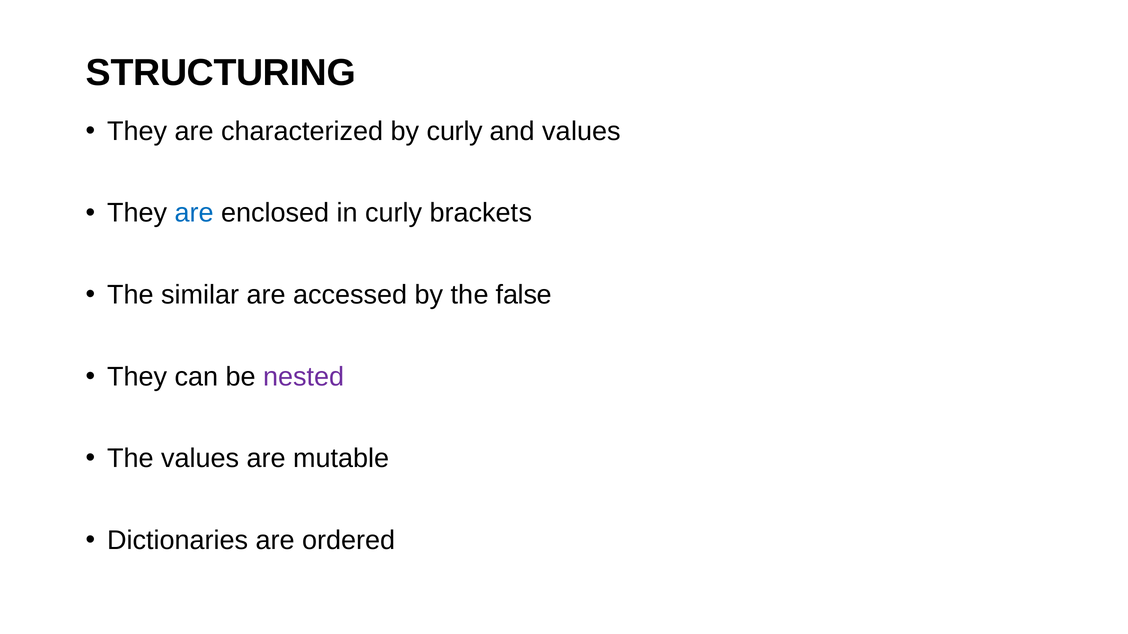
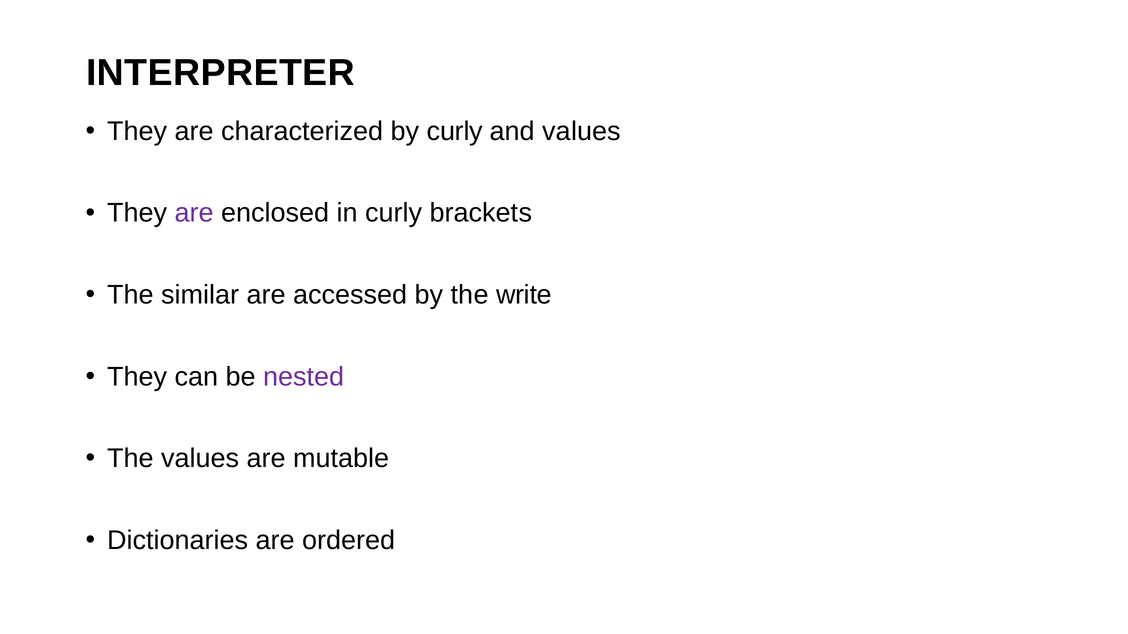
STRUCTURING: STRUCTURING -> INTERPRETER (221, 73)
are colour: blue -> purple (194, 213)
false: false -> write (524, 295)
